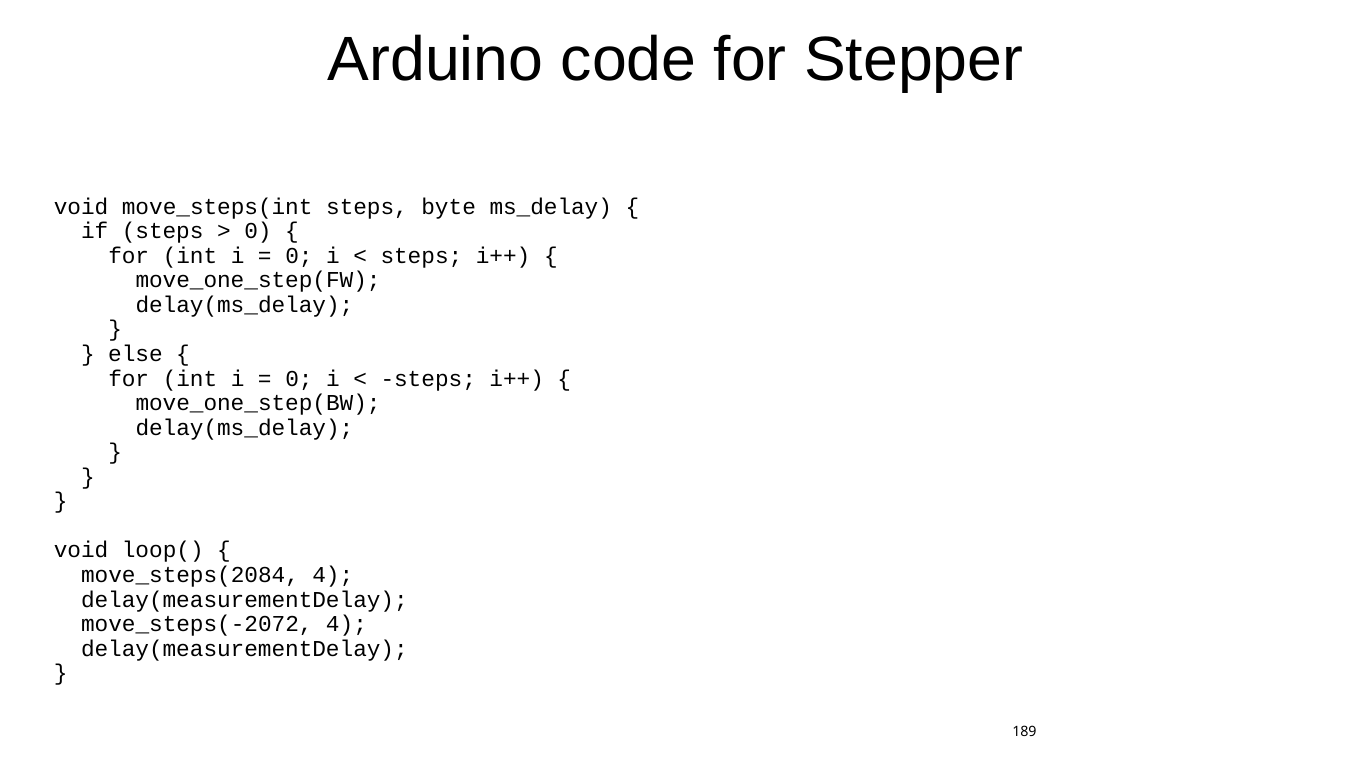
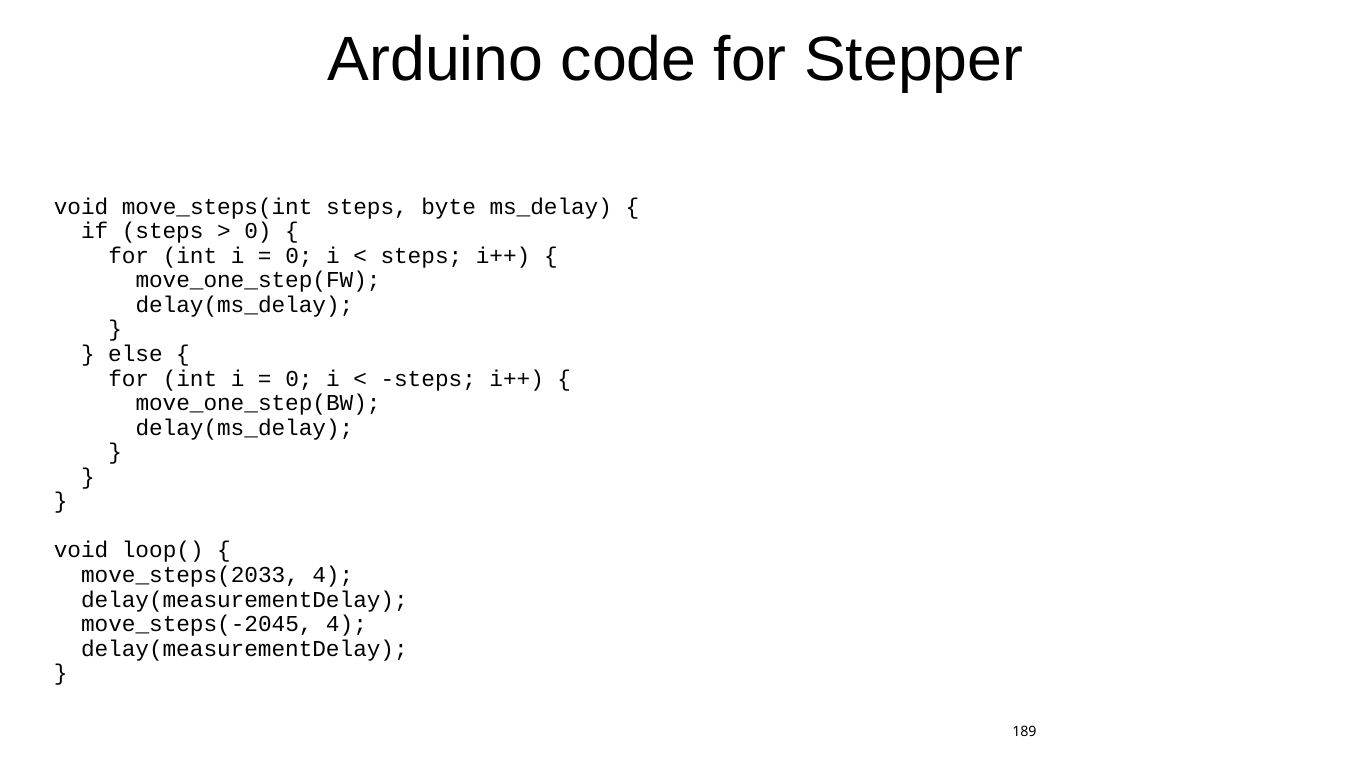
move_steps(2084: move_steps(2084 -> move_steps(2033 (190, 575)
move_steps(-2072: move_steps(-2072 -> move_steps(-2045 (197, 624)
